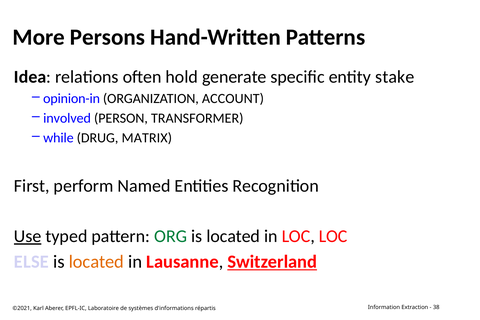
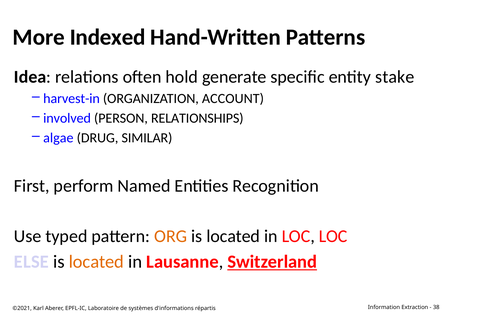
Persons: Persons -> Indexed (108, 37)
opinion-in: opinion-in -> harvest-in (72, 99)
TRANSFORMER: TRANSFORMER -> RELATIONSHIPS (197, 118)
while: while -> algae (58, 138)
MATRIX: MATRIX -> SIMILAR (147, 138)
Use underline: present -> none (28, 236)
ORG colour: green -> orange (171, 236)
